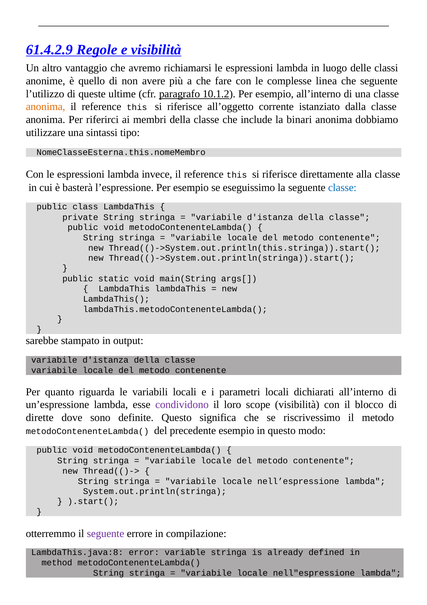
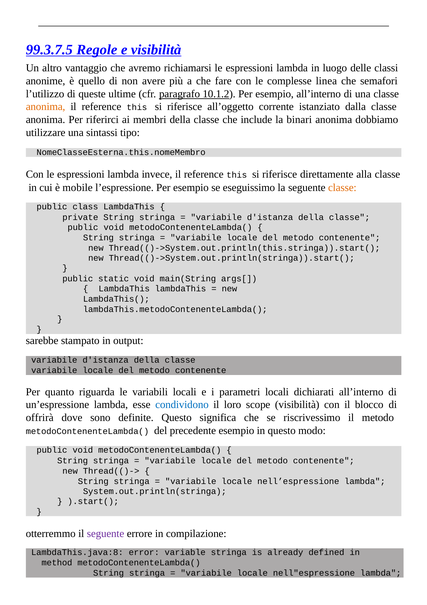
61.4.2.9: 61.4.2.9 -> 99.3.7.5 (49, 50)
che seguente: seguente -> semafori (379, 81)
basterà: basterà -> mobile (78, 187)
classe colour: blue -> orange (342, 187)
condividono colour: purple -> blue (182, 404)
dirette: dirette -> offrirà (40, 417)
